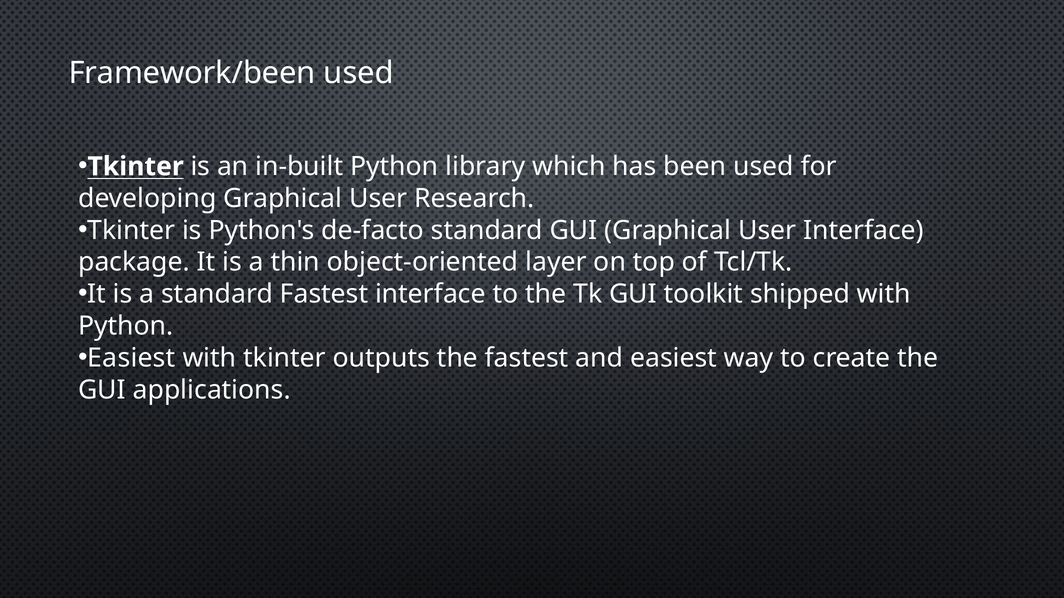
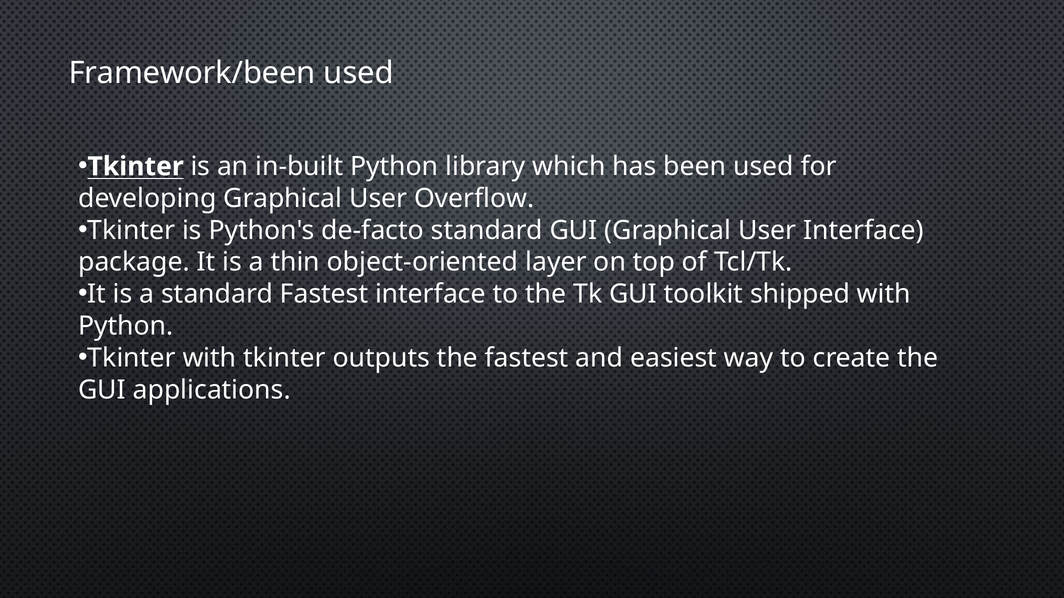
Research: Research -> Overflow (474, 199)
Easiest: Easiest -> Tkinter (131, 358)
